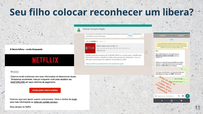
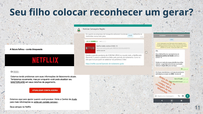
libera: libera -> gerar (178, 12)
